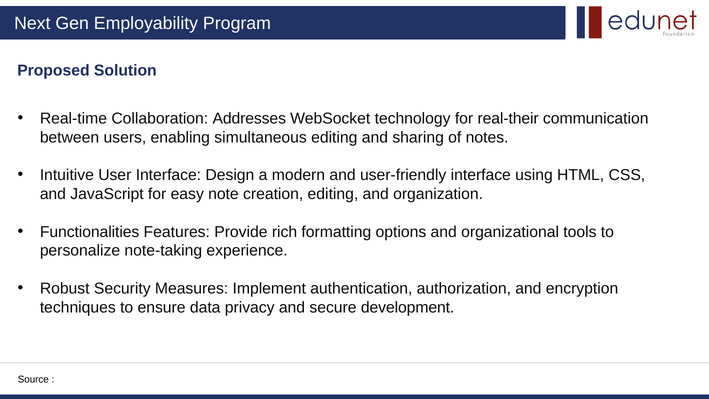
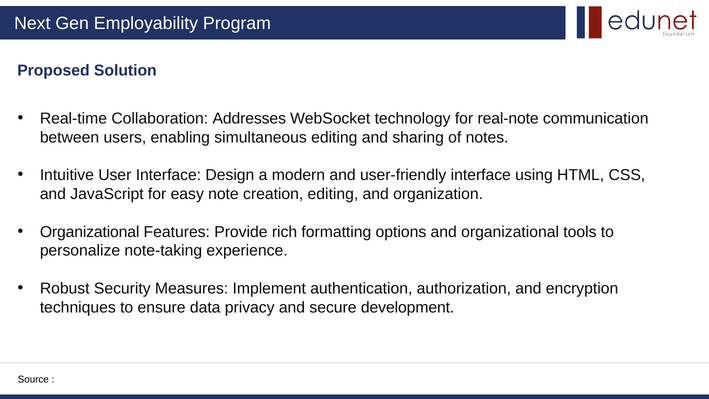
real-their: real-their -> real-note (508, 118)
Functionalities: Functionalities -> Organizational (90, 232)
